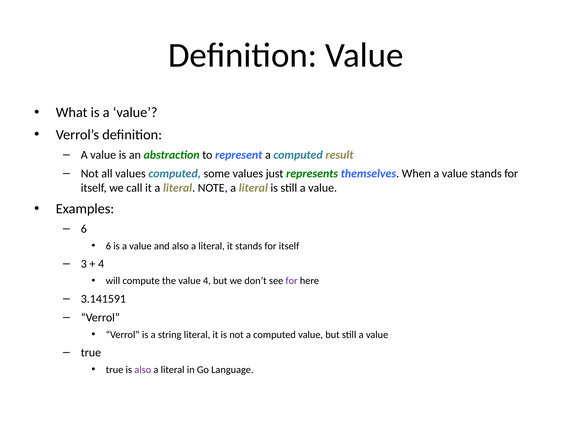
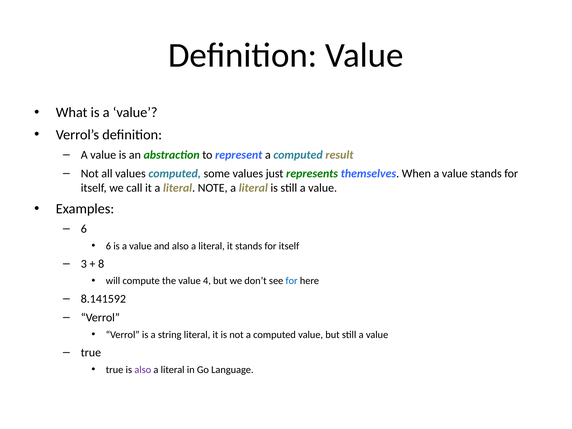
4: 4 -> 8 (101, 264)
for colour: purple -> blue (292, 281)
3.141591: 3.141591 -> 8.141592 (103, 299)
